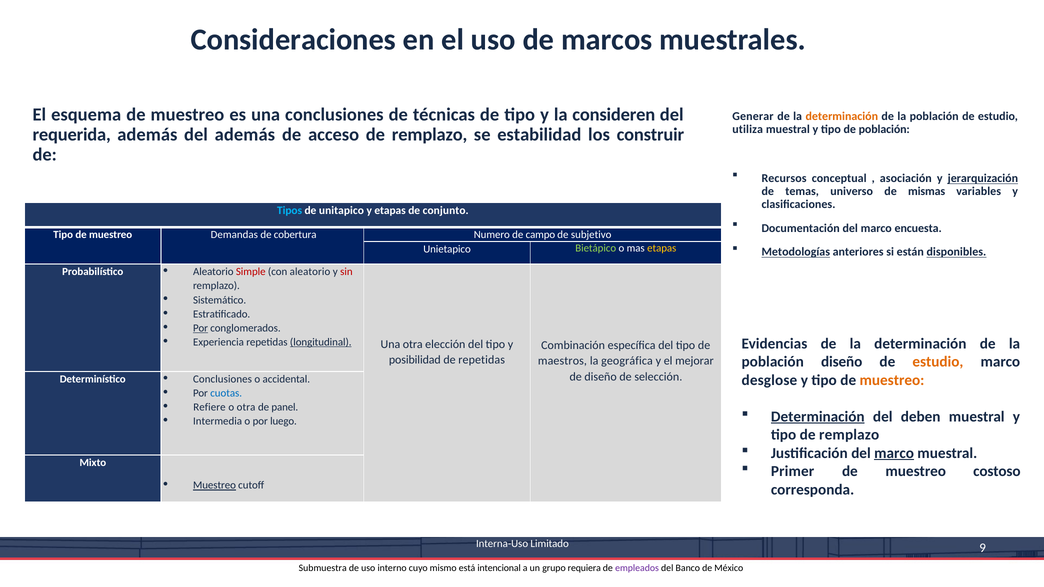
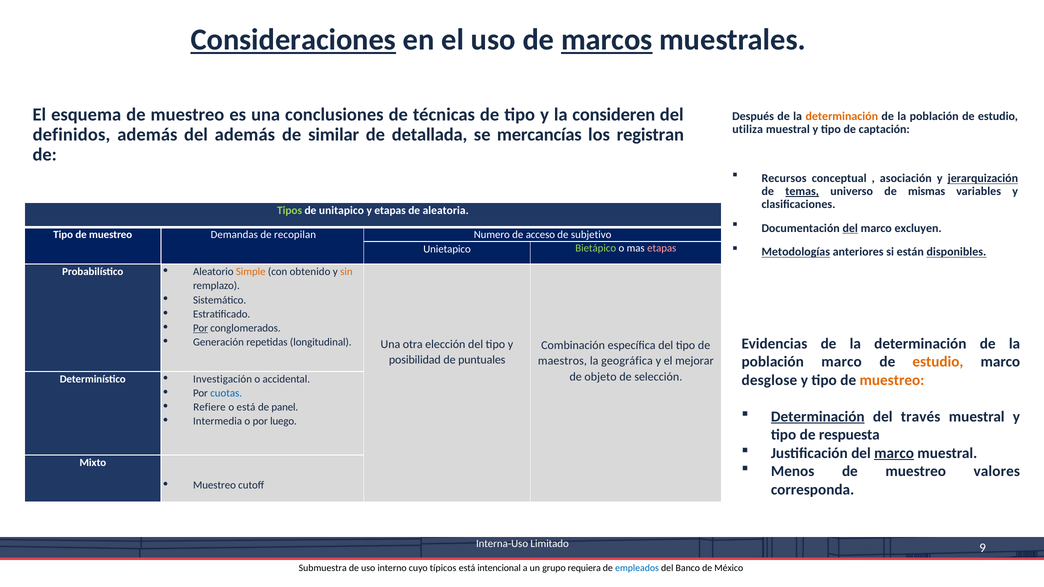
Consideraciones underline: none -> present (293, 40)
marcos underline: none -> present (607, 40)
Generar: Generar -> Después (753, 117)
de población: población -> captación (884, 129)
requerida: requerida -> definidos (71, 135)
acceso: acceso -> similar (334, 135)
remplazo: remplazo -> detallada (430, 135)
estabilidad: estabilidad -> mercancías (539, 135)
construir: construir -> registran (650, 135)
temas underline: none -> present (802, 192)
Tipos colour: light blue -> light green (290, 211)
conjunto: conjunto -> aleatoria (446, 211)
del underline: none -> present (850, 228)
encuesta: encuesta -> excluyen (918, 228)
cobertura: cobertura -> recopilan (295, 235)
campo: campo -> acceso (540, 235)
etapas colour: yellow -> pink (662, 248)
Simple colour: red -> orange (251, 272)
con aleatorio: aleatorio -> obtenido (310, 272)
sin colour: red -> orange (346, 272)
Experiencia: Experiencia -> Generación (218, 342)
longitudinal underline: present -> none (321, 342)
de repetidas: repetidas -> puntuales (482, 360)
población diseño: diseño -> marco (842, 362)
de diseño: diseño -> objeto (601, 377)
Conclusiones: Conclusiones -> Investigación (223, 379)
o otra: otra -> está (246, 407)
deben: deben -> través (921, 417)
tipo de remplazo: remplazo -> respuesta (849, 435)
Primer: Primer -> Menos (793, 472)
costoso: costoso -> valores (997, 472)
Muestreo underline: present -> none (214, 485)
mismo: mismo -> típicos (443, 568)
empleados colour: purple -> blue (637, 568)
